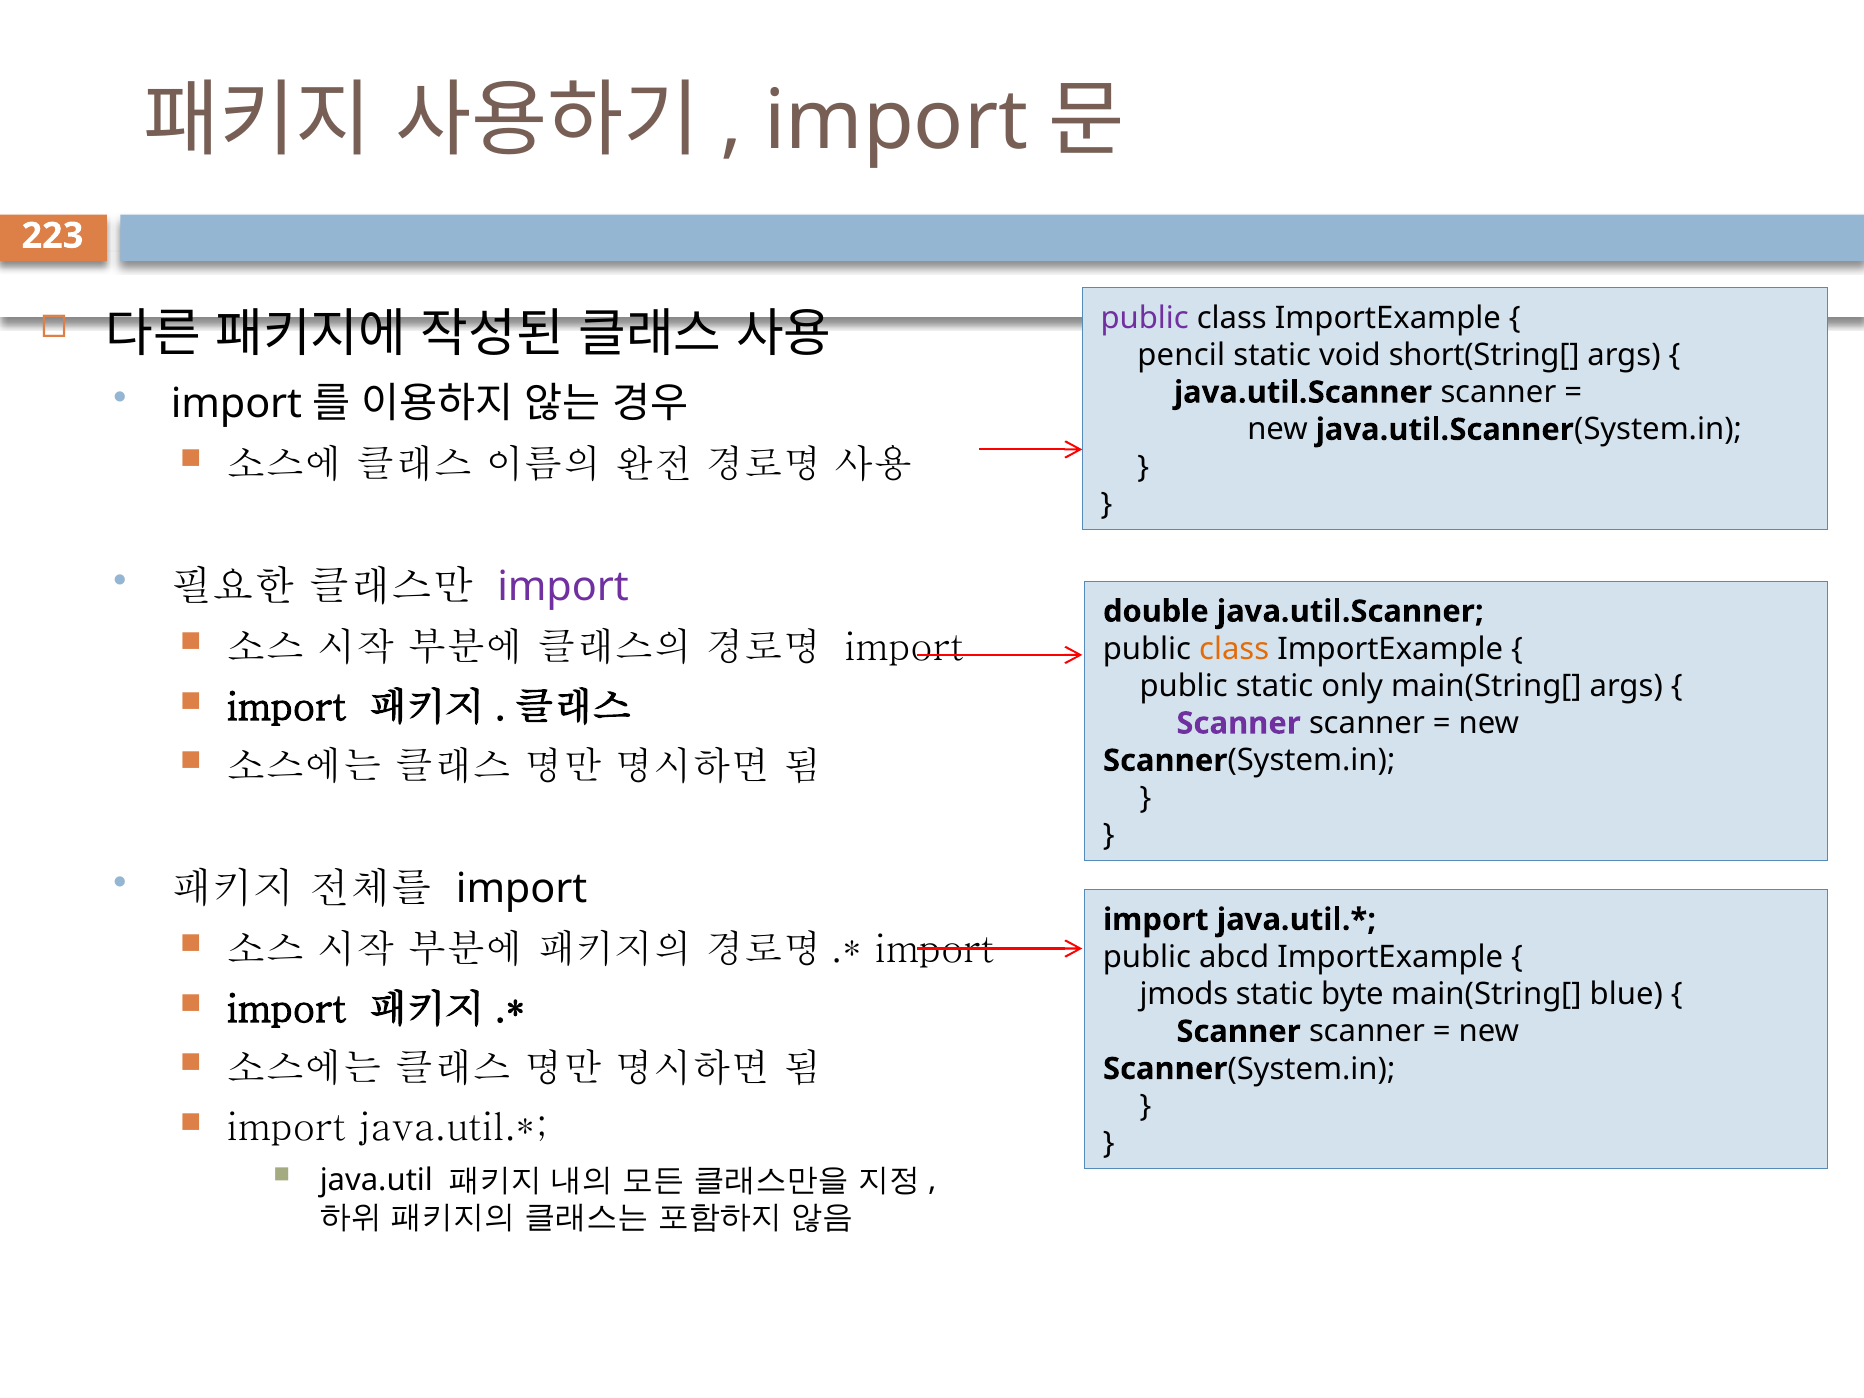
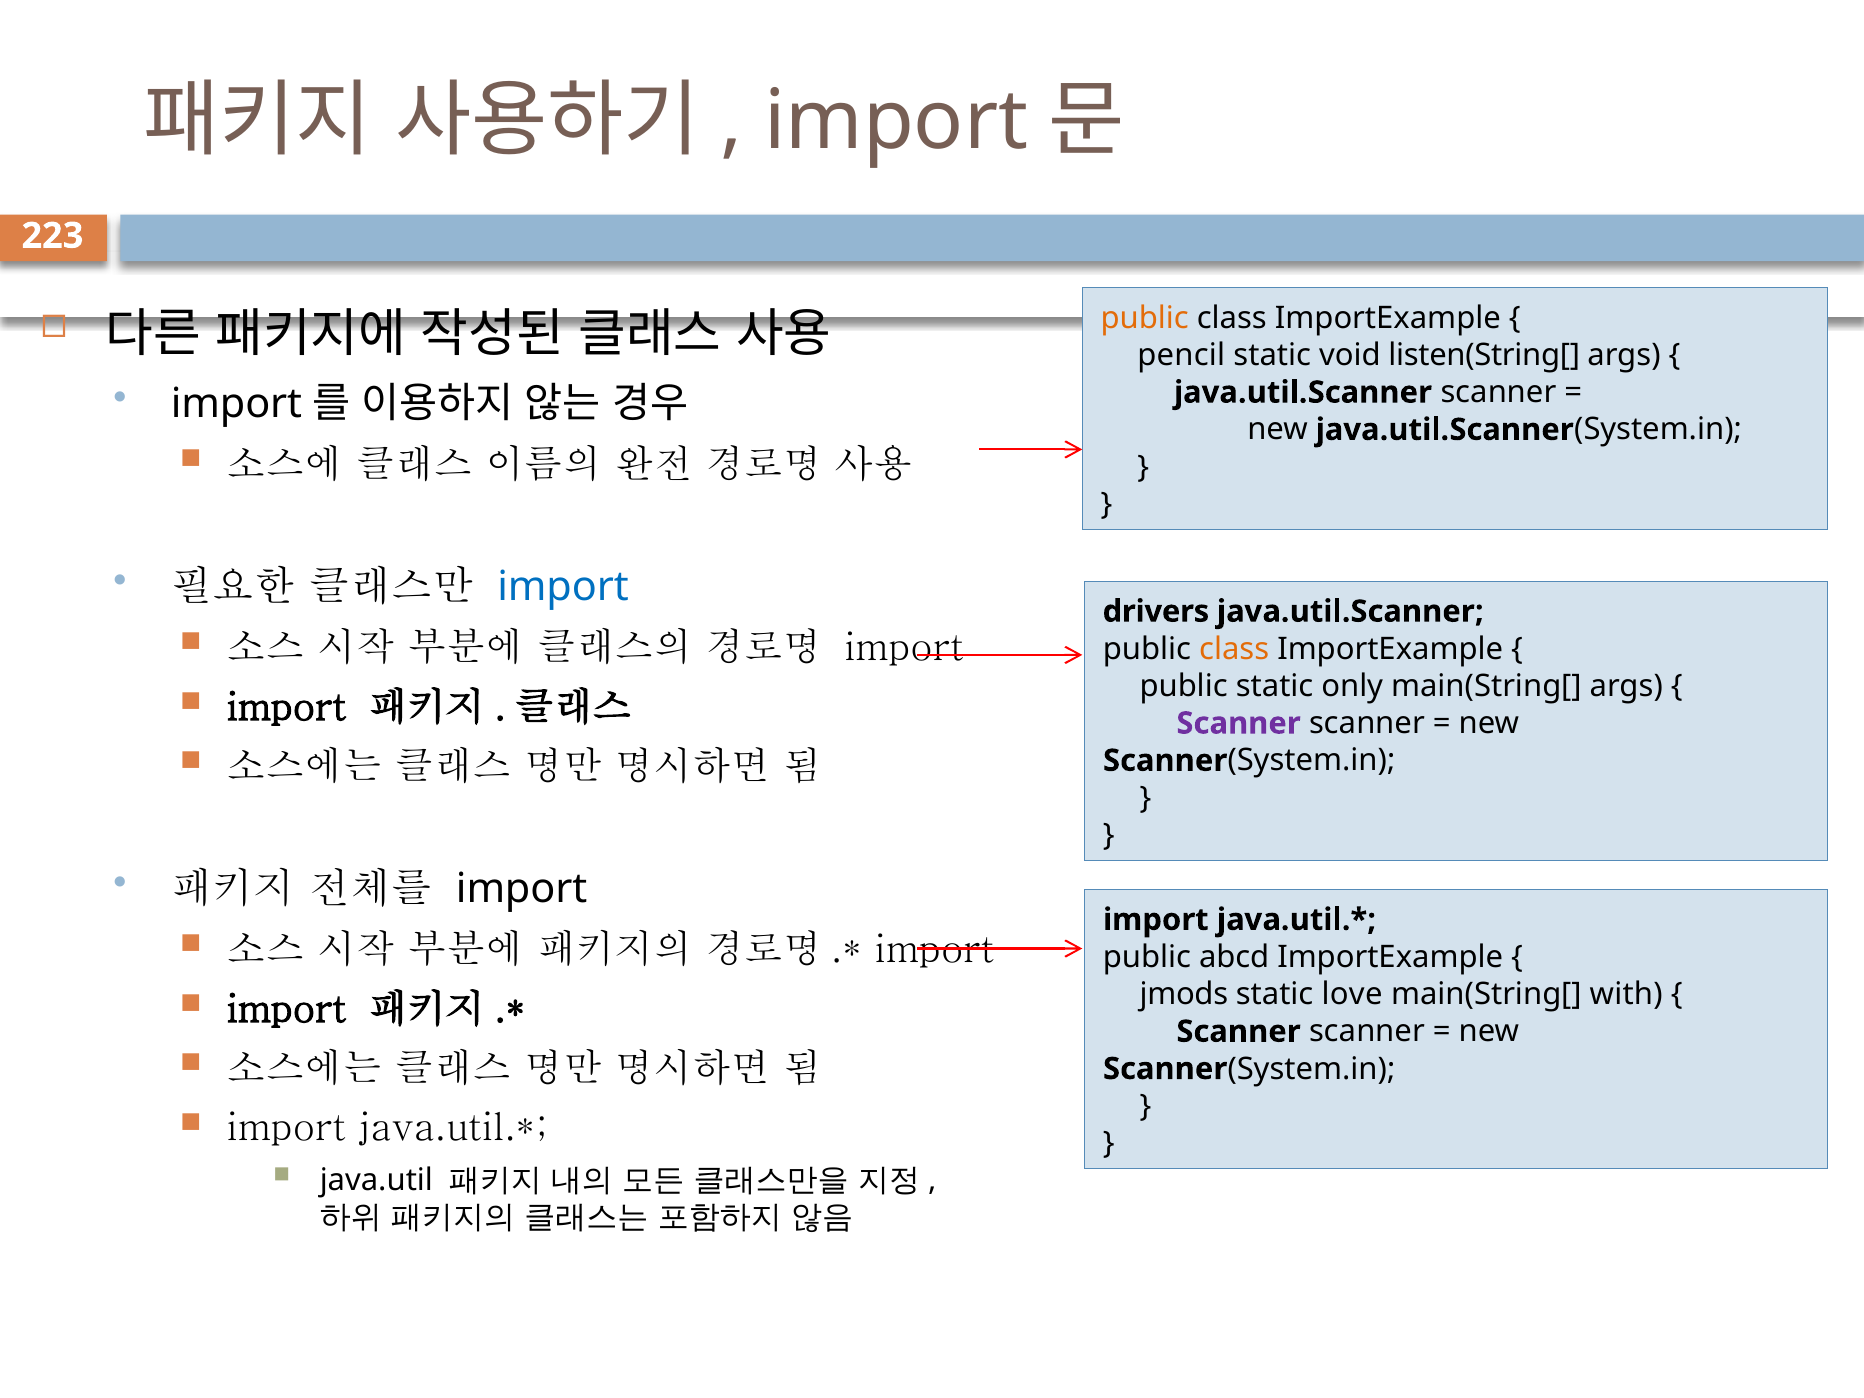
public colour: purple -> orange (1145, 318)
short(String[: short(String[ -> listen(String[ (1484, 355)
import colour: purple -> blue (563, 587)
double: double -> drivers (1156, 611)
byte: byte -> love (1352, 994)
blue: blue -> with (1626, 994)
